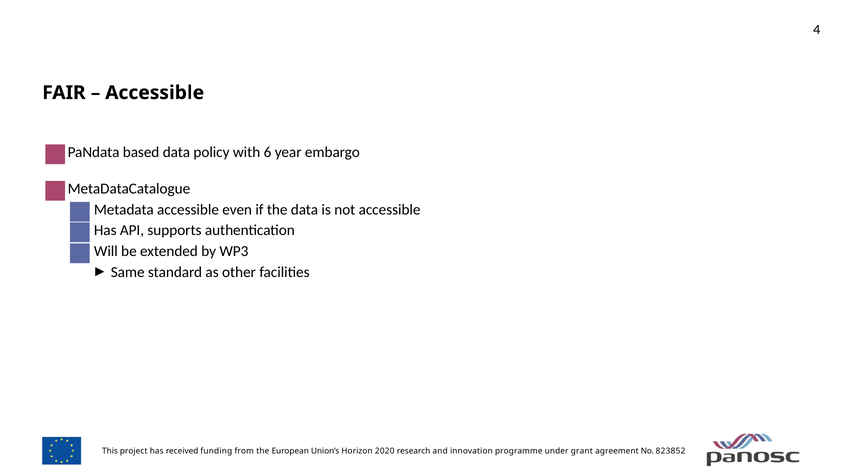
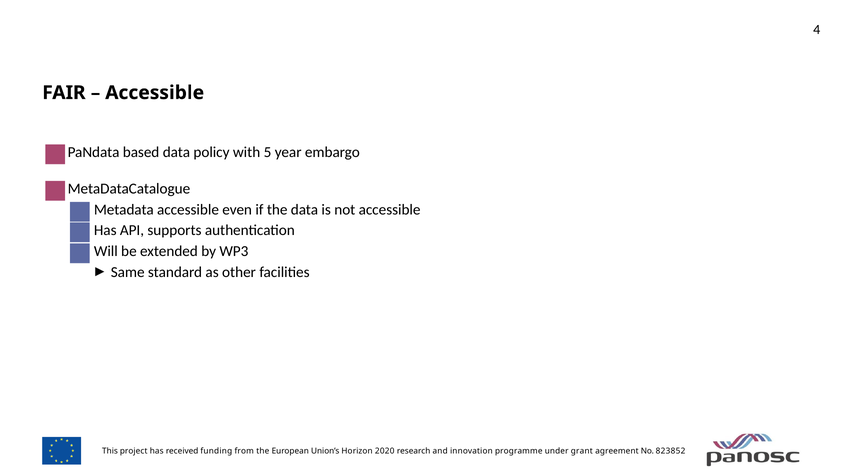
6: 6 -> 5 (268, 152)
